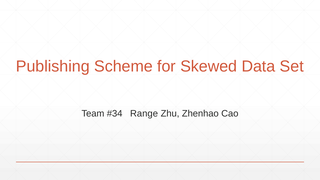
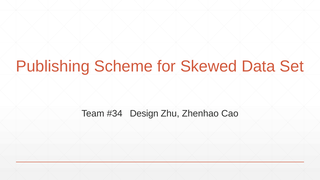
Range: Range -> Design (144, 113)
